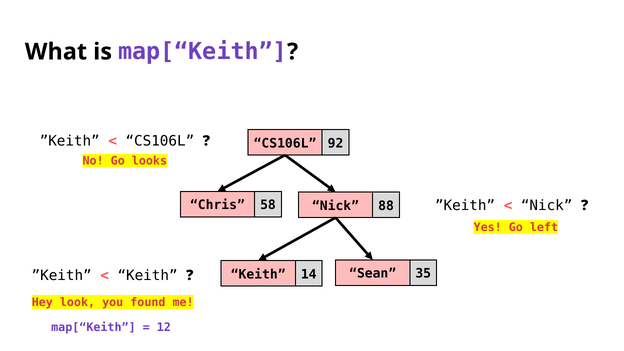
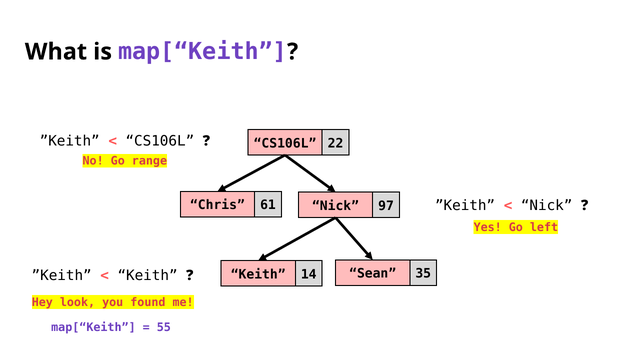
92: 92 -> 22 (336, 143)
looks: looks -> range (149, 161)
58: 58 -> 61 (268, 205)
88: 88 -> 97 (386, 206)
12: 12 -> 55 (164, 327)
